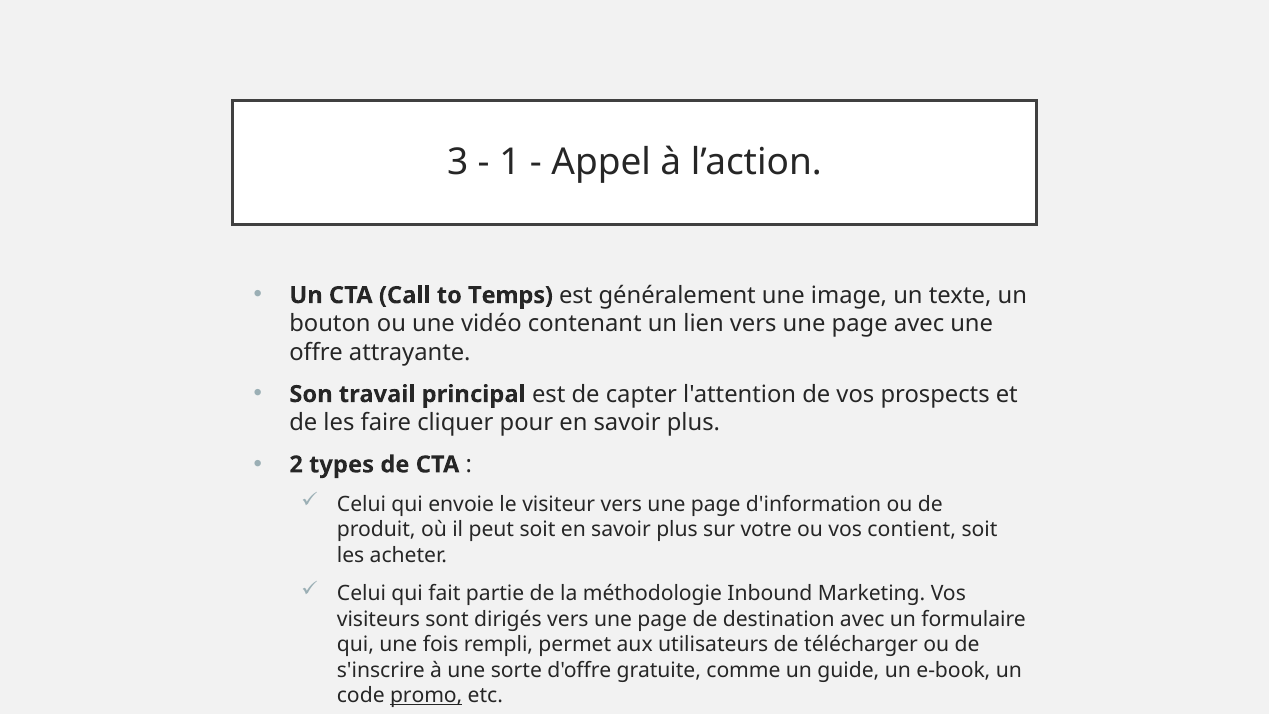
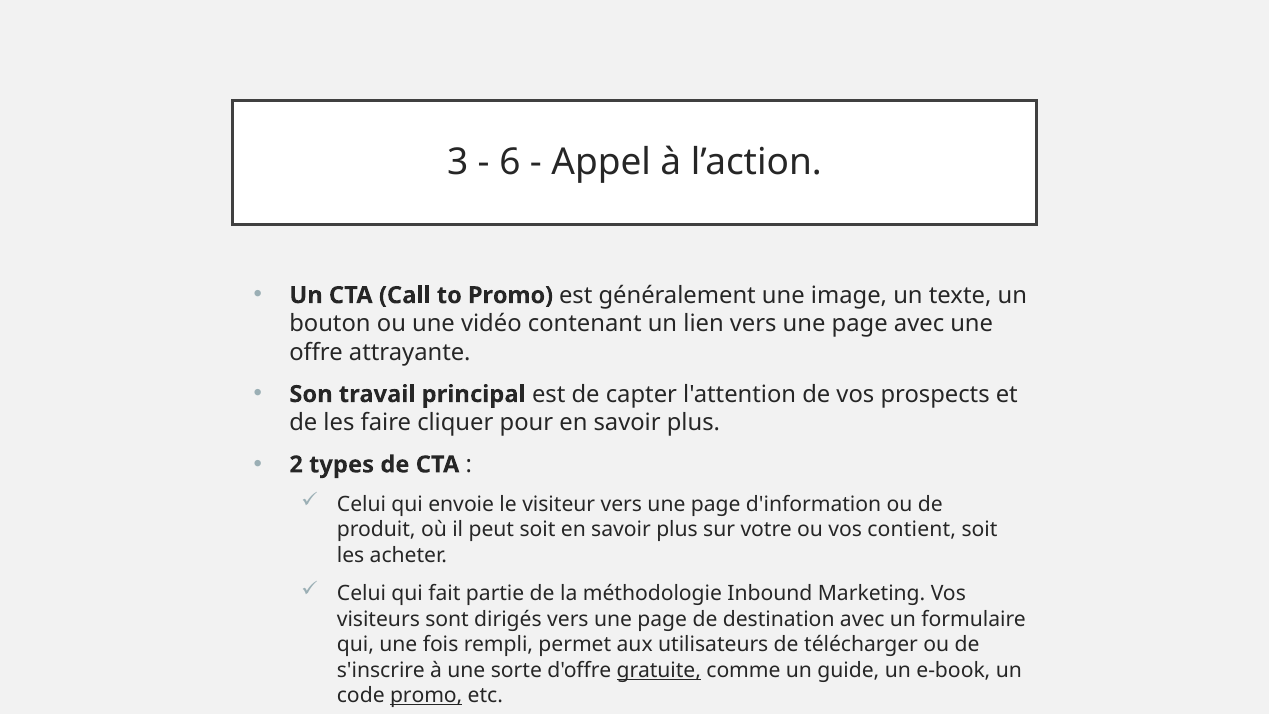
1: 1 -> 6 (510, 162)
to Temps: Temps -> Promo (511, 295)
gratuite underline: none -> present (659, 670)
